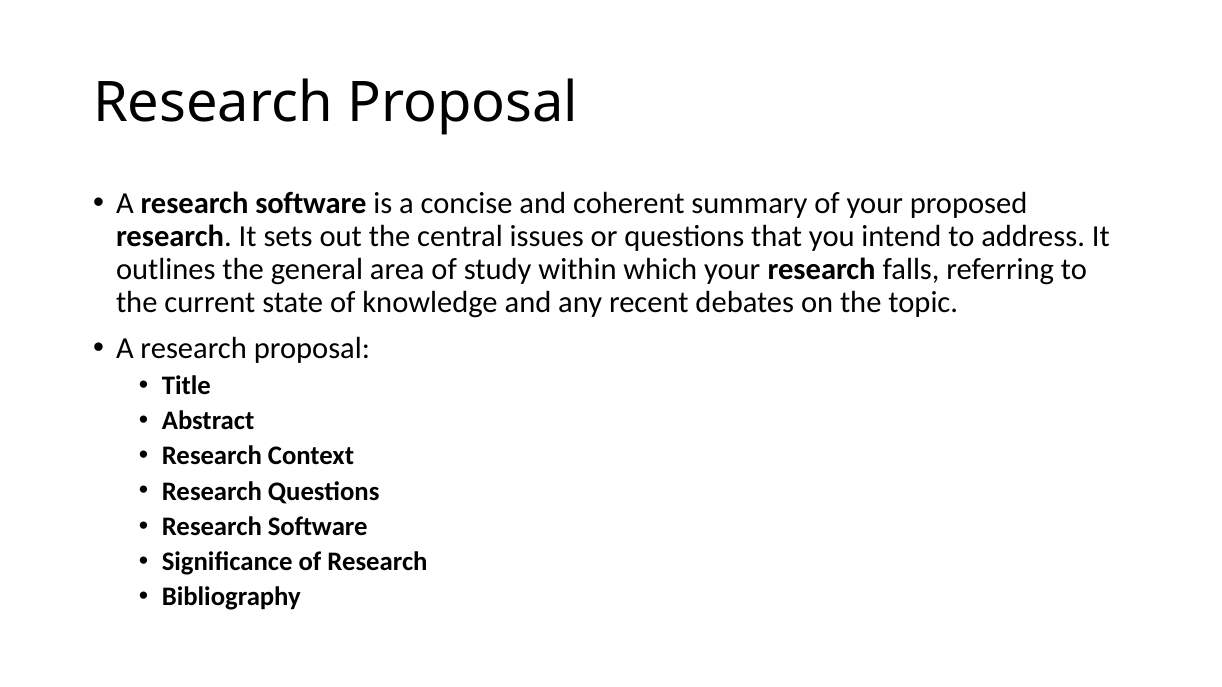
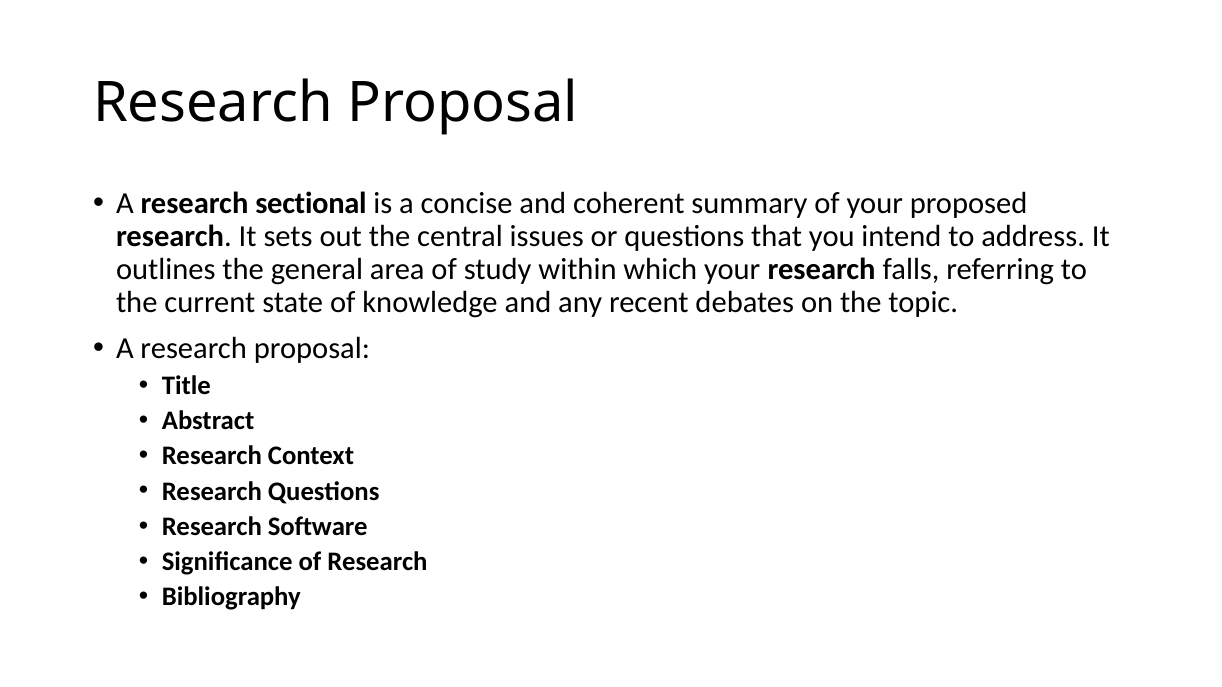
A research software: software -> sectional (311, 204)
